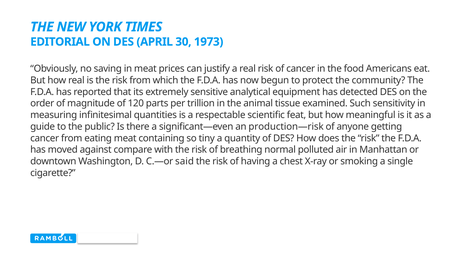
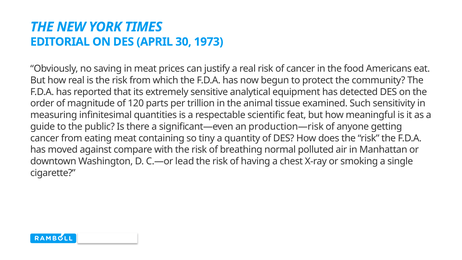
said: said -> lead (185, 161)
